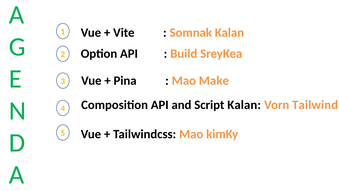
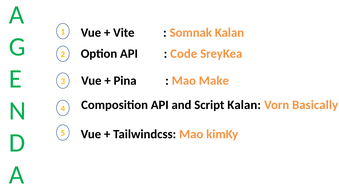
Build: Build -> Code (184, 54)
Tailwind: Tailwind -> Basically (315, 105)
